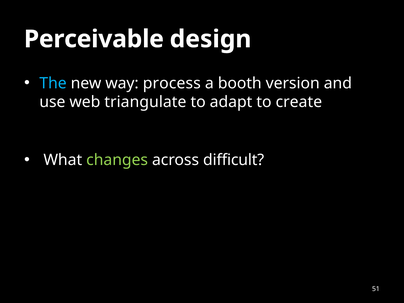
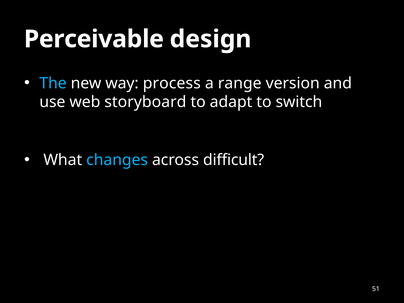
booth: booth -> range (240, 83)
triangulate: triangulate -> storyboard (145, 102)
create: create -> switch (299, 102)
changes colour: light green -> light blue (117, 160)
